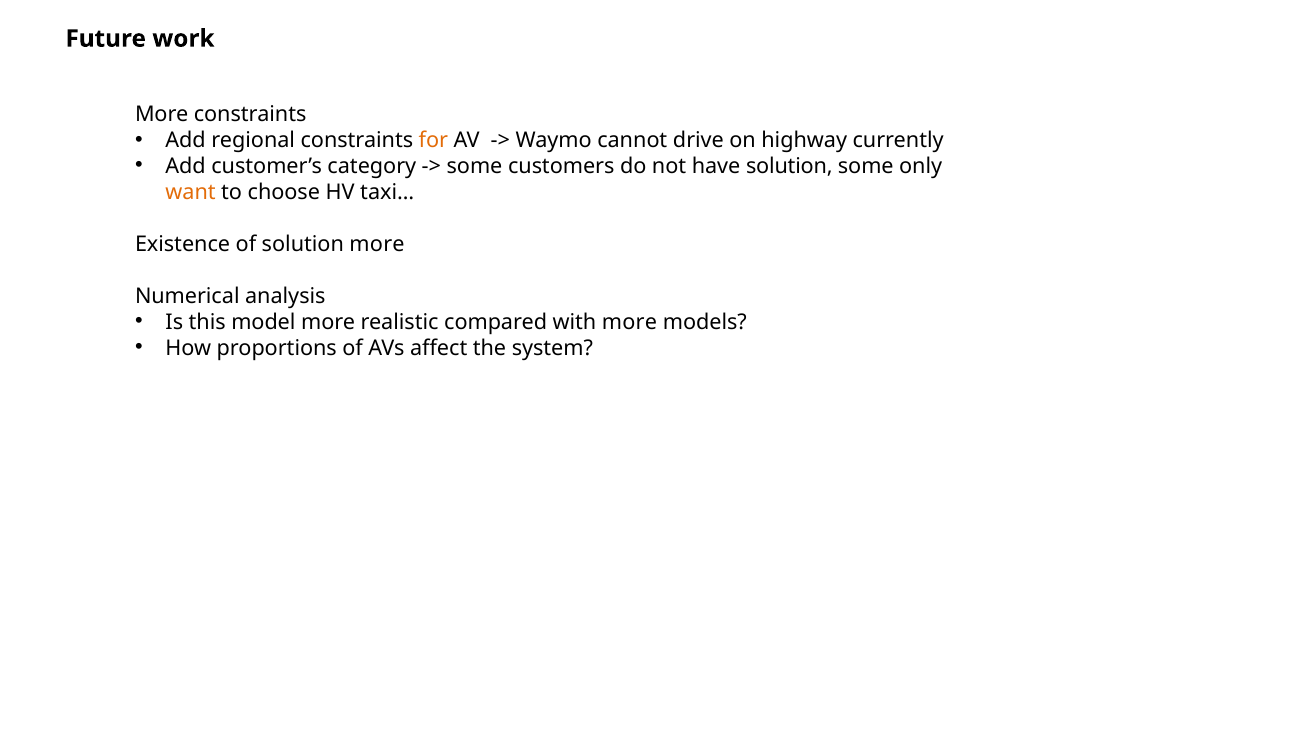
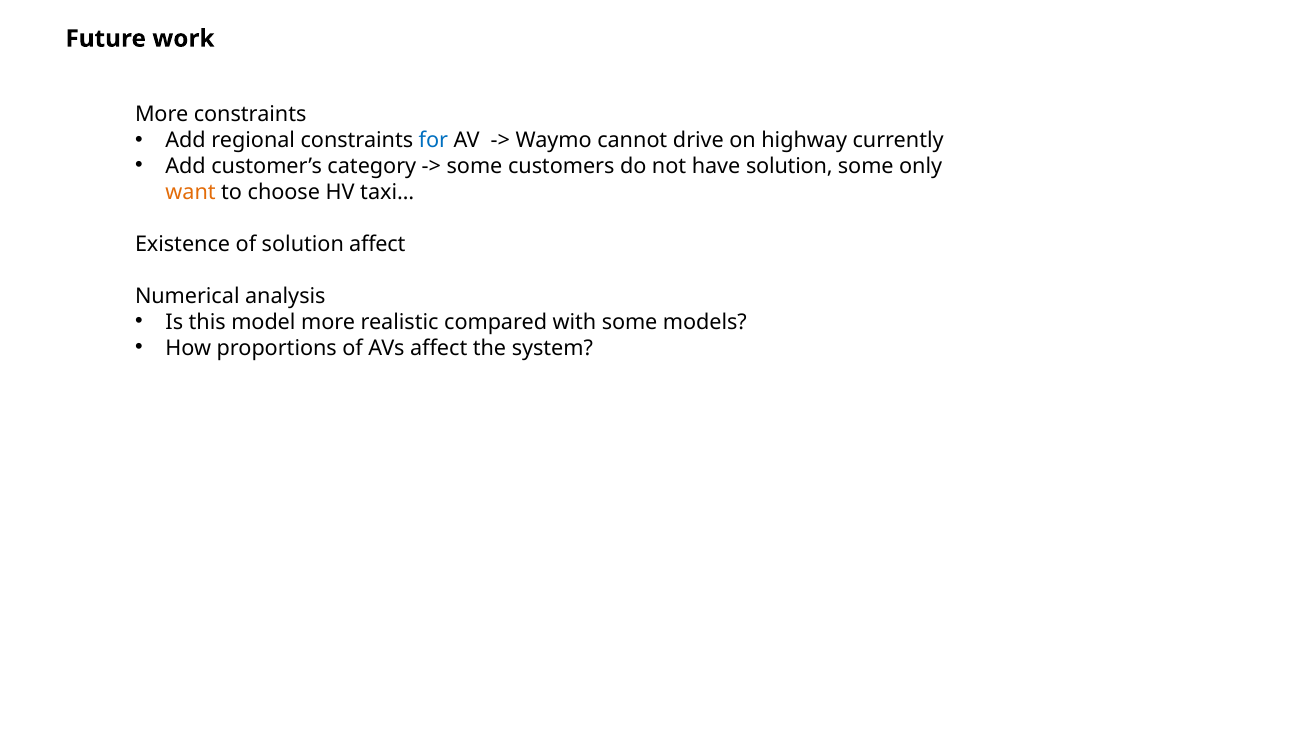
for colour: orange -> blue (433, 140)
solution more: more -> affect (377, 244)
with more: more -> some (630, 322)
